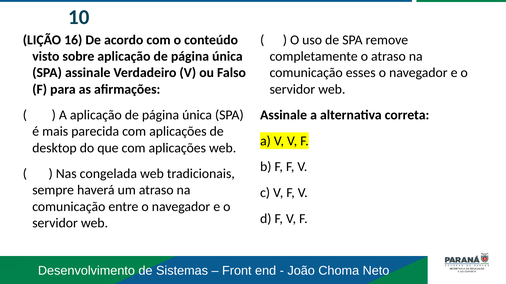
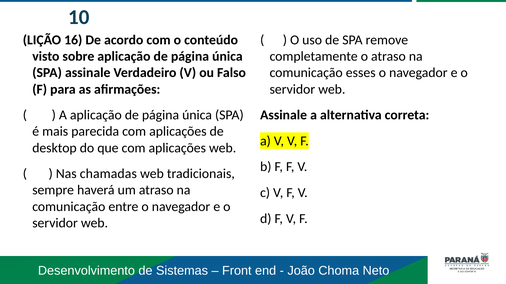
congelada: congelada -> chamadas (108, 174)
